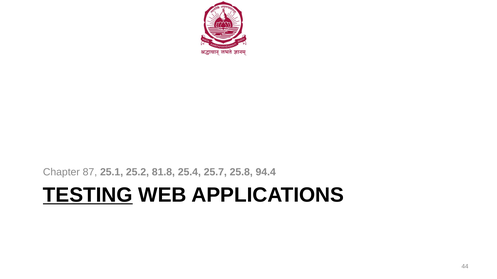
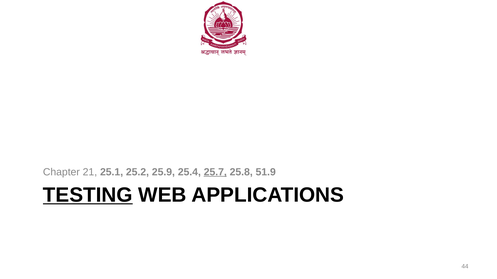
87: 87 -> 21 (90, 172)
81.8: 81.8 -> 25.9 (163, 172)
25.7 underline: none -> present (215, 172)
94.4: 94.4 -> 51.9 (266, 172)
